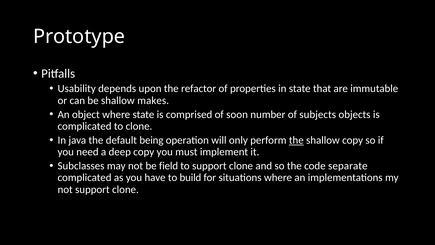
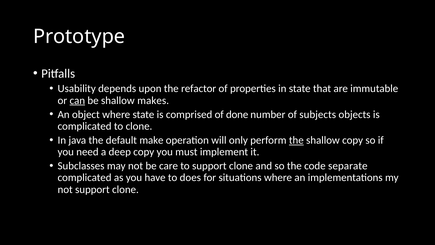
can underline: none -> present (77, 100)
soon: soon -> done (237, 114)
being: being -> make (151, 140)
field: field -> care (169, 166)
build: build -> does (190, 178)
